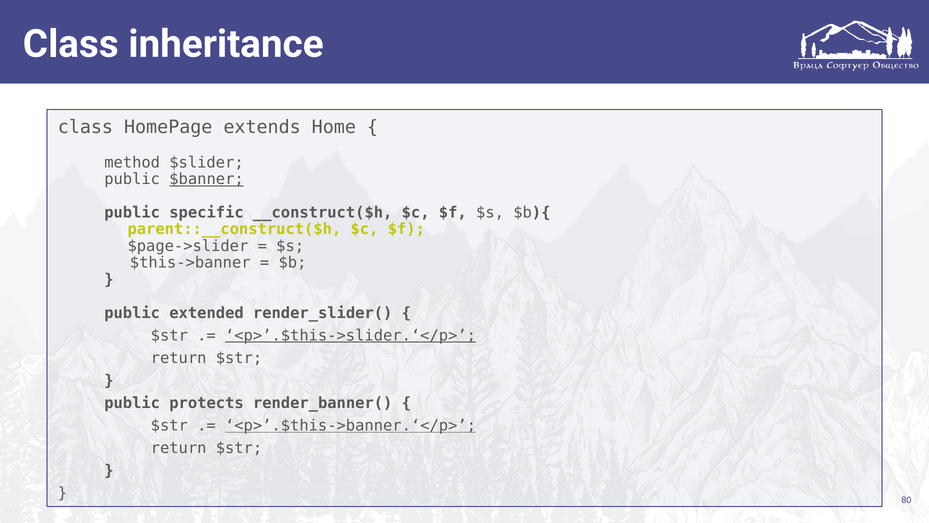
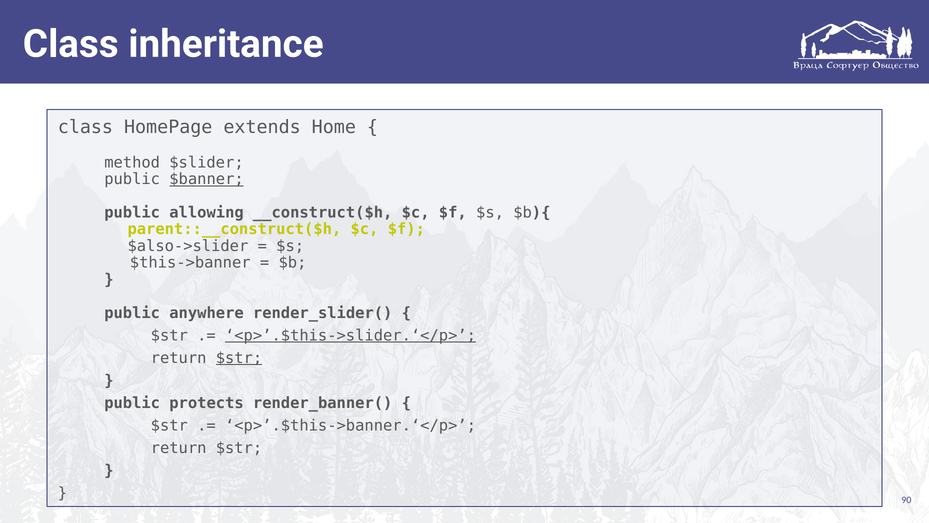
specific: specific -> allowing (207, 212)
$page->slider: $page->slider -> $also->slider (188, 246)
extended: extended -> anywhere (207, 313)
$str underline: none -> present (239, 358)
<p>’.$this->banner.‘</p> underline: present -> none (351, 425)
80: 80 -> 90 (906, 500)
